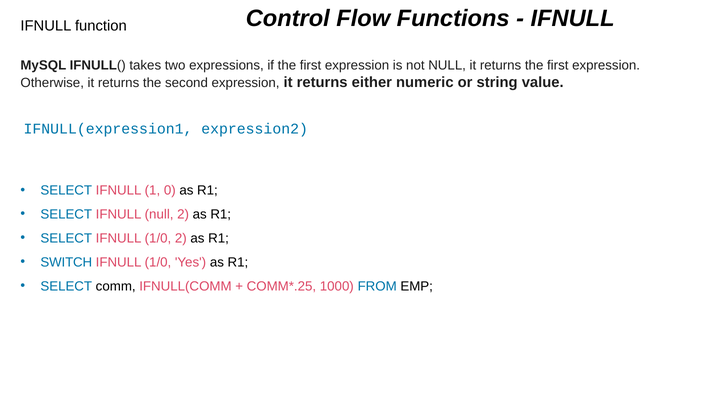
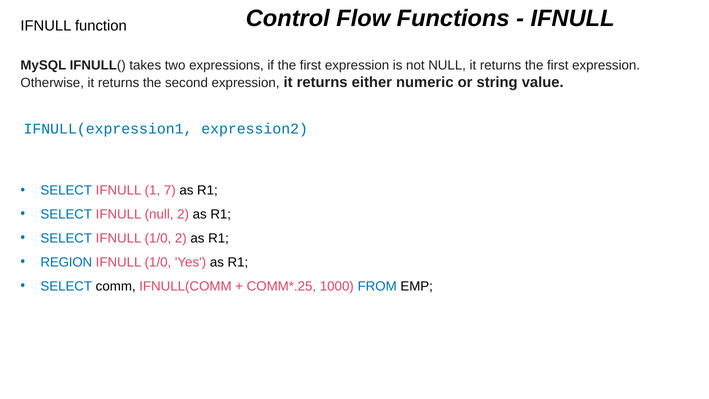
0: 0 -> 7 (170, 190)
SWITCH: SWITCH -> REGION (66, 262)
